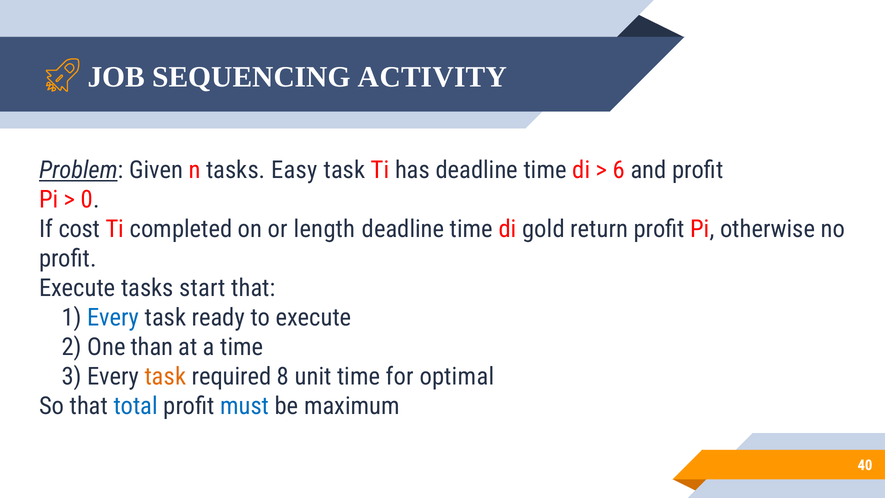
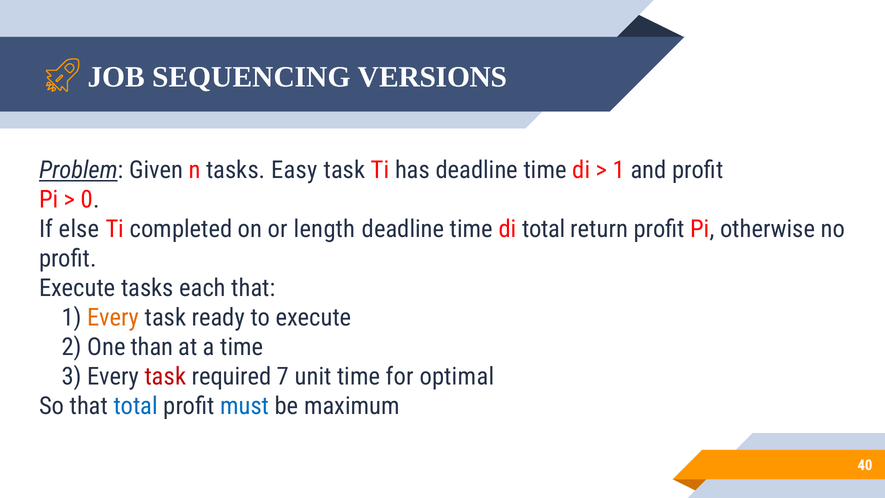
ACTIVITY: ACTIVITY -> VERSIONS (433, 77)
6: 6 -> 1 (619, 170)
cost: cost -> else (79, 229)
di gold: gold -> total (544, 229)
start: start -> each (203, 288)
Every colour: blue -> orange (113, 318)
task colour: orange -> red (165, 377)
8: 8 -> 7 (283, 377)
